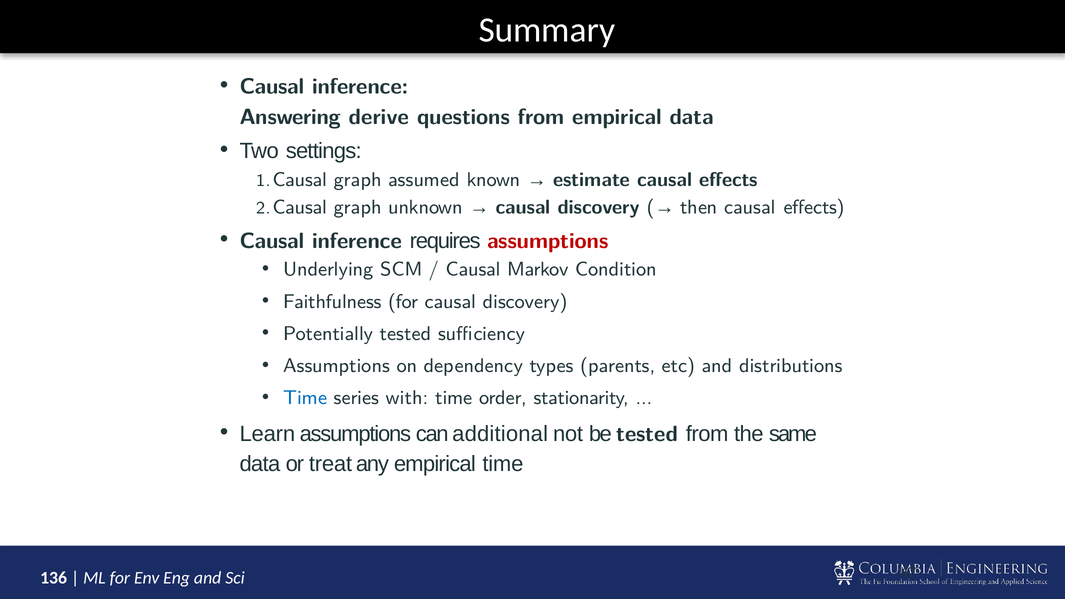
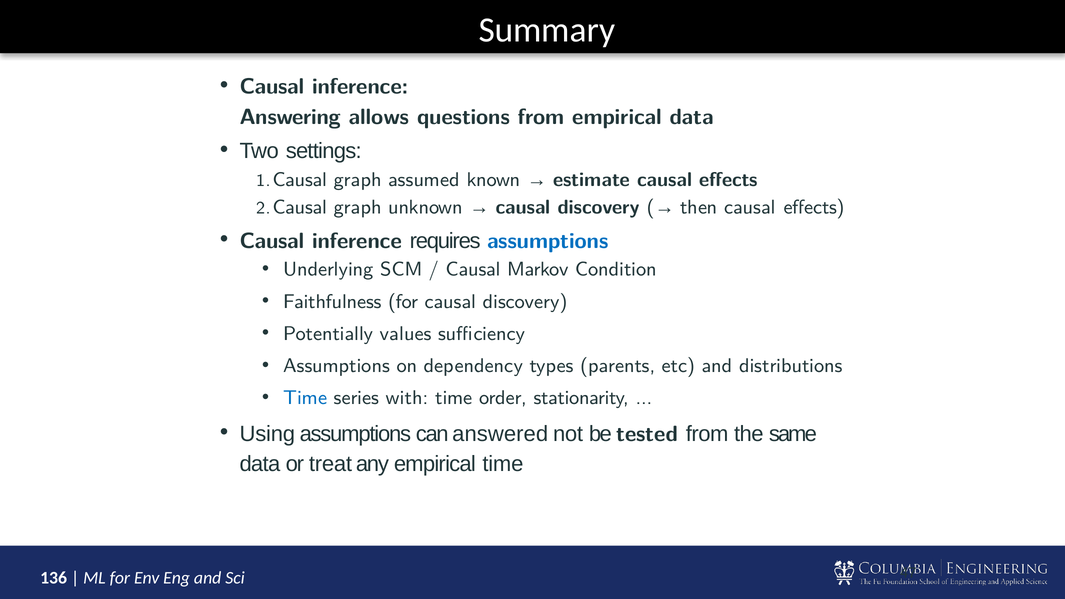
derive: derive -> allows (379, 117)
assumptions colour: red -> blue (548, 241)
Potentially tested: tested -> values (406, 334)
Learn: Learn -> Using (267, 434)
additional: additional -> answered (500, 434)
